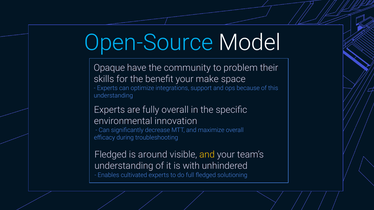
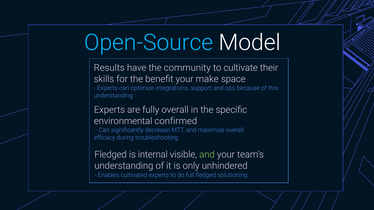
Opaque: Opaque -> Results (109, 68)
problem: problem -> cultivate (241, 68)
innovation: innovation -> confirmed (176, 121)
around: around -> internal (153, 155)
and colour: yellow -> light green (207, 155)
with: with -> only (191, 166)
